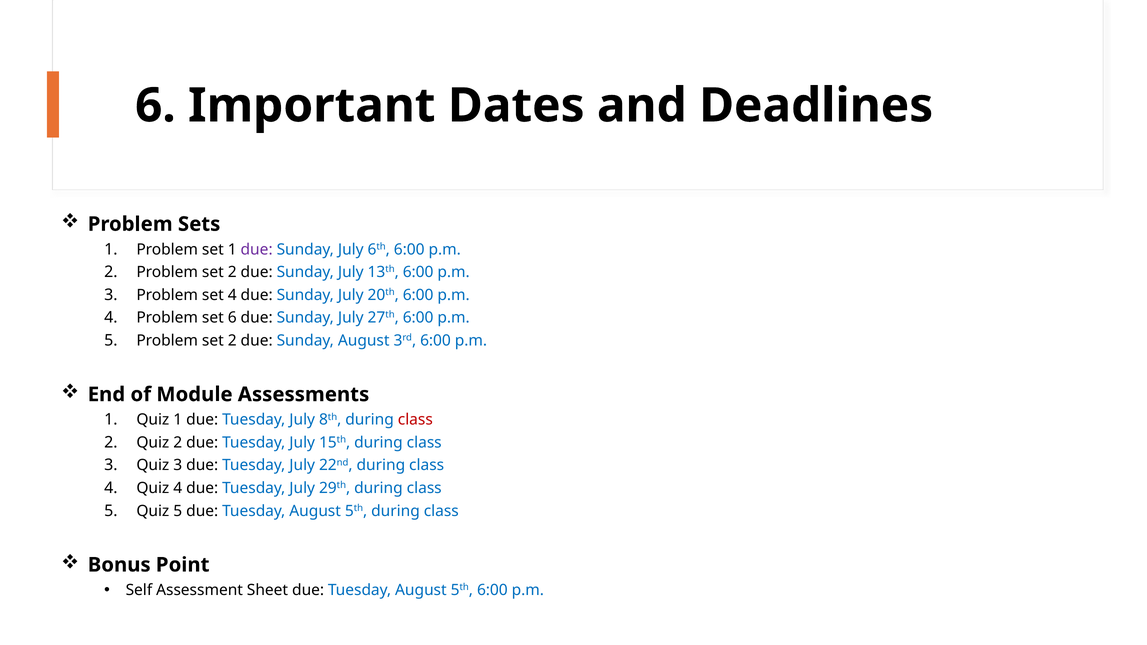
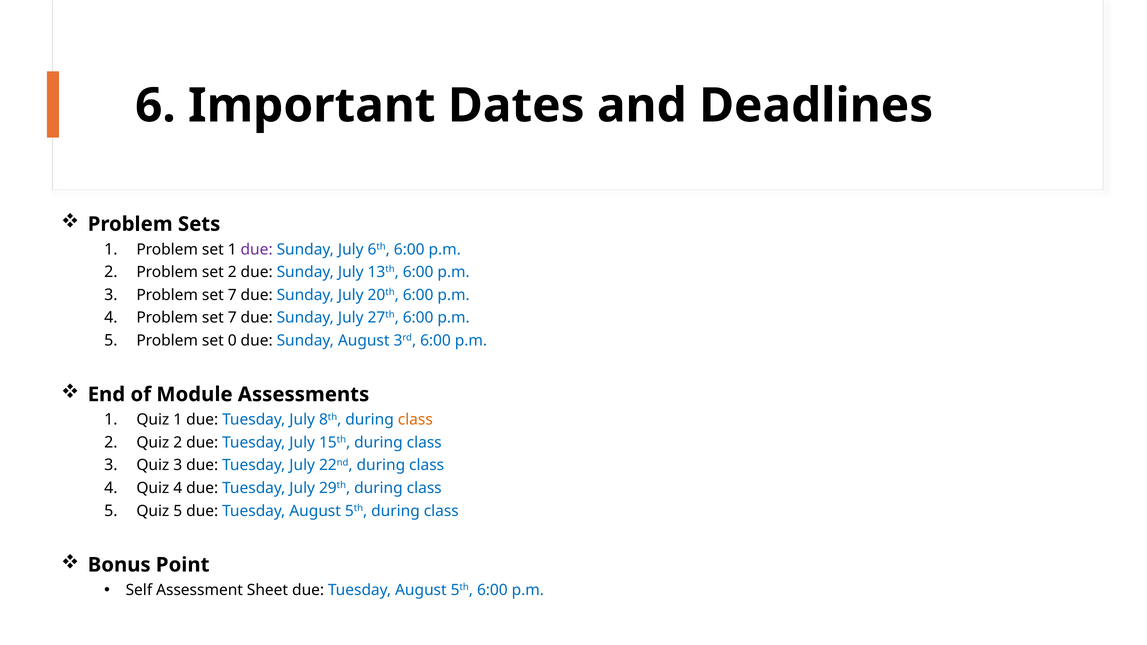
3 Problem set 4: 4 -> 7 (232, 295)
4 Problem set 6: 6 -> 7 (232, 318)
5 Problem set 2: 2 -> 0 (232, 341)
class colour: red -> orange (415, 420)
